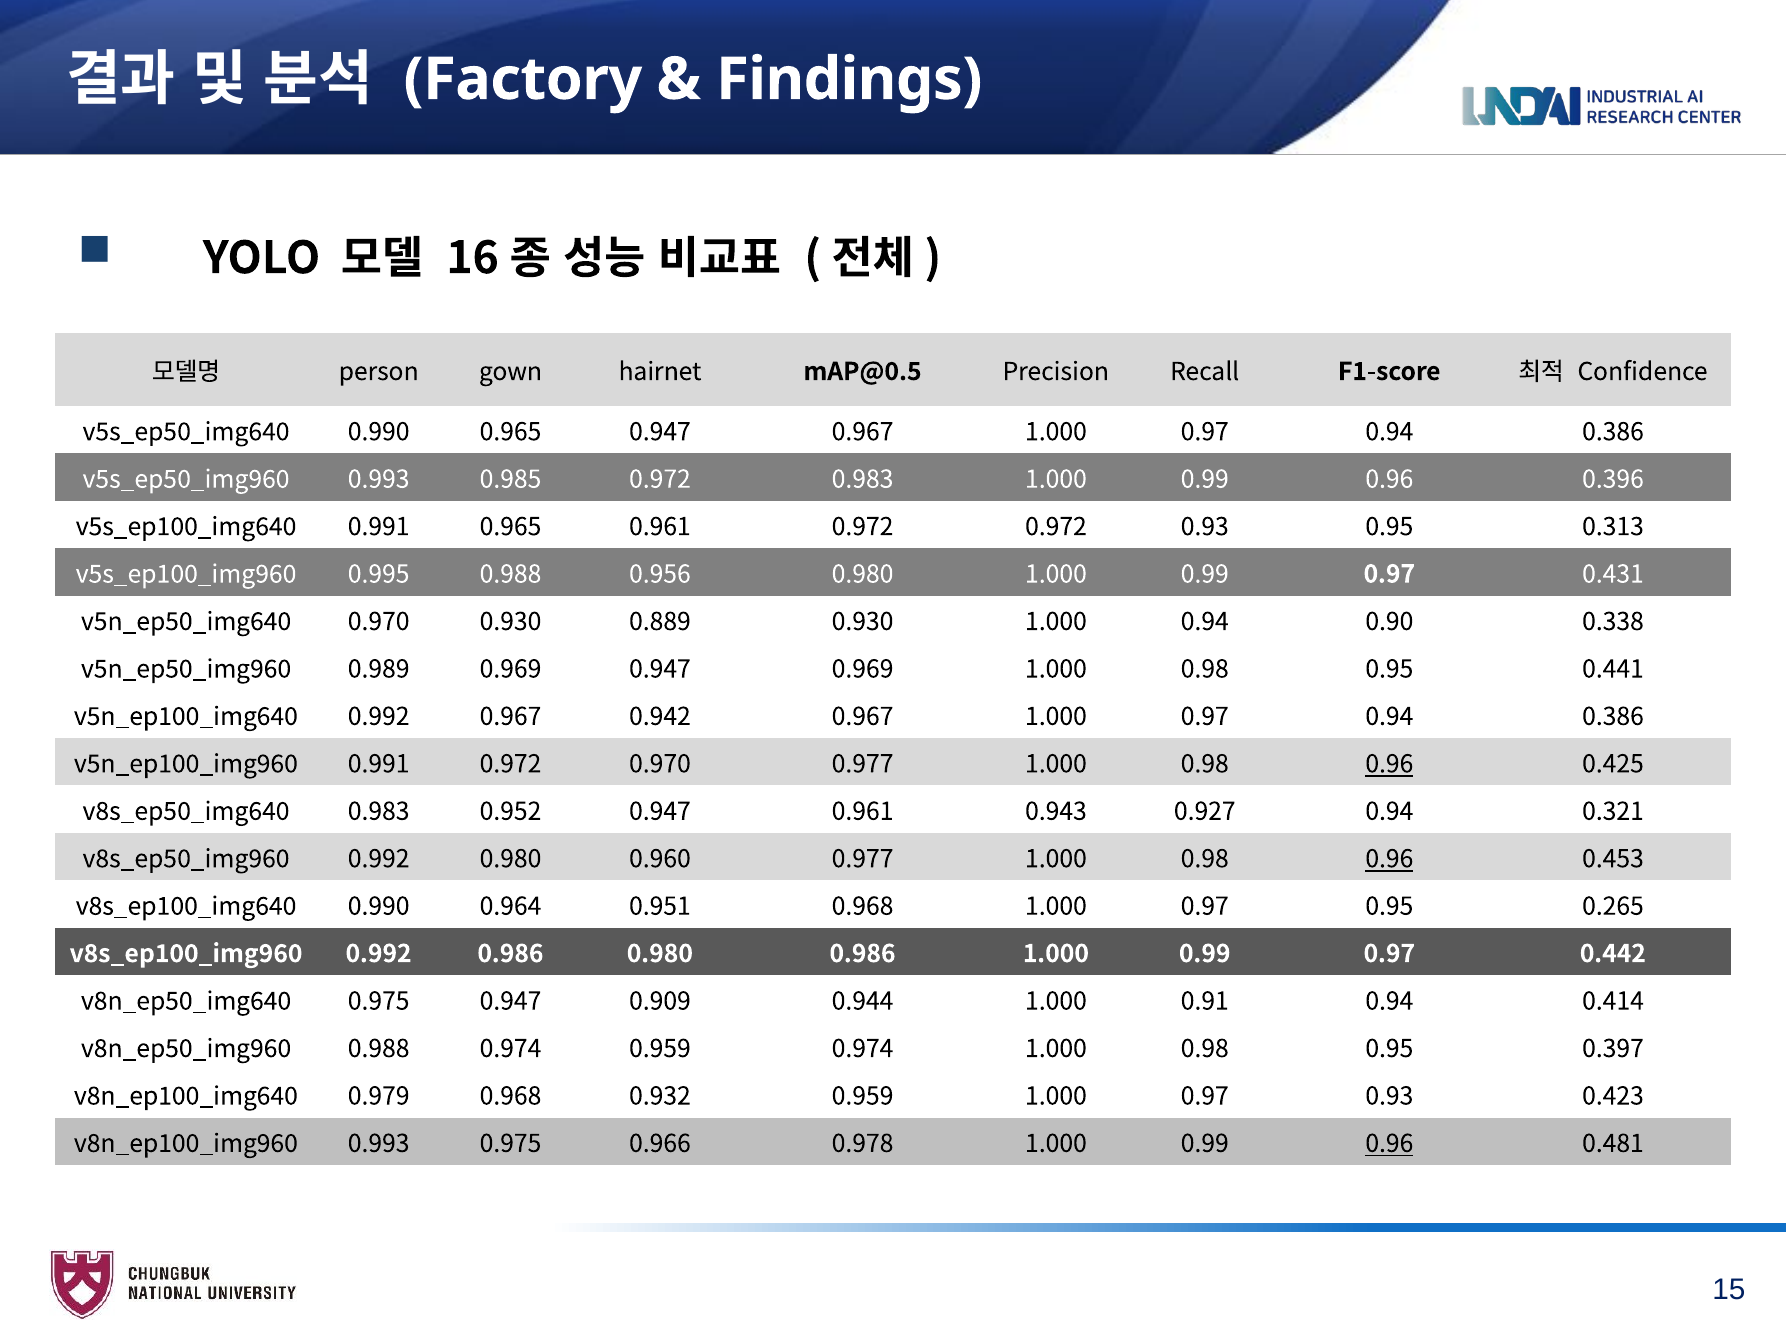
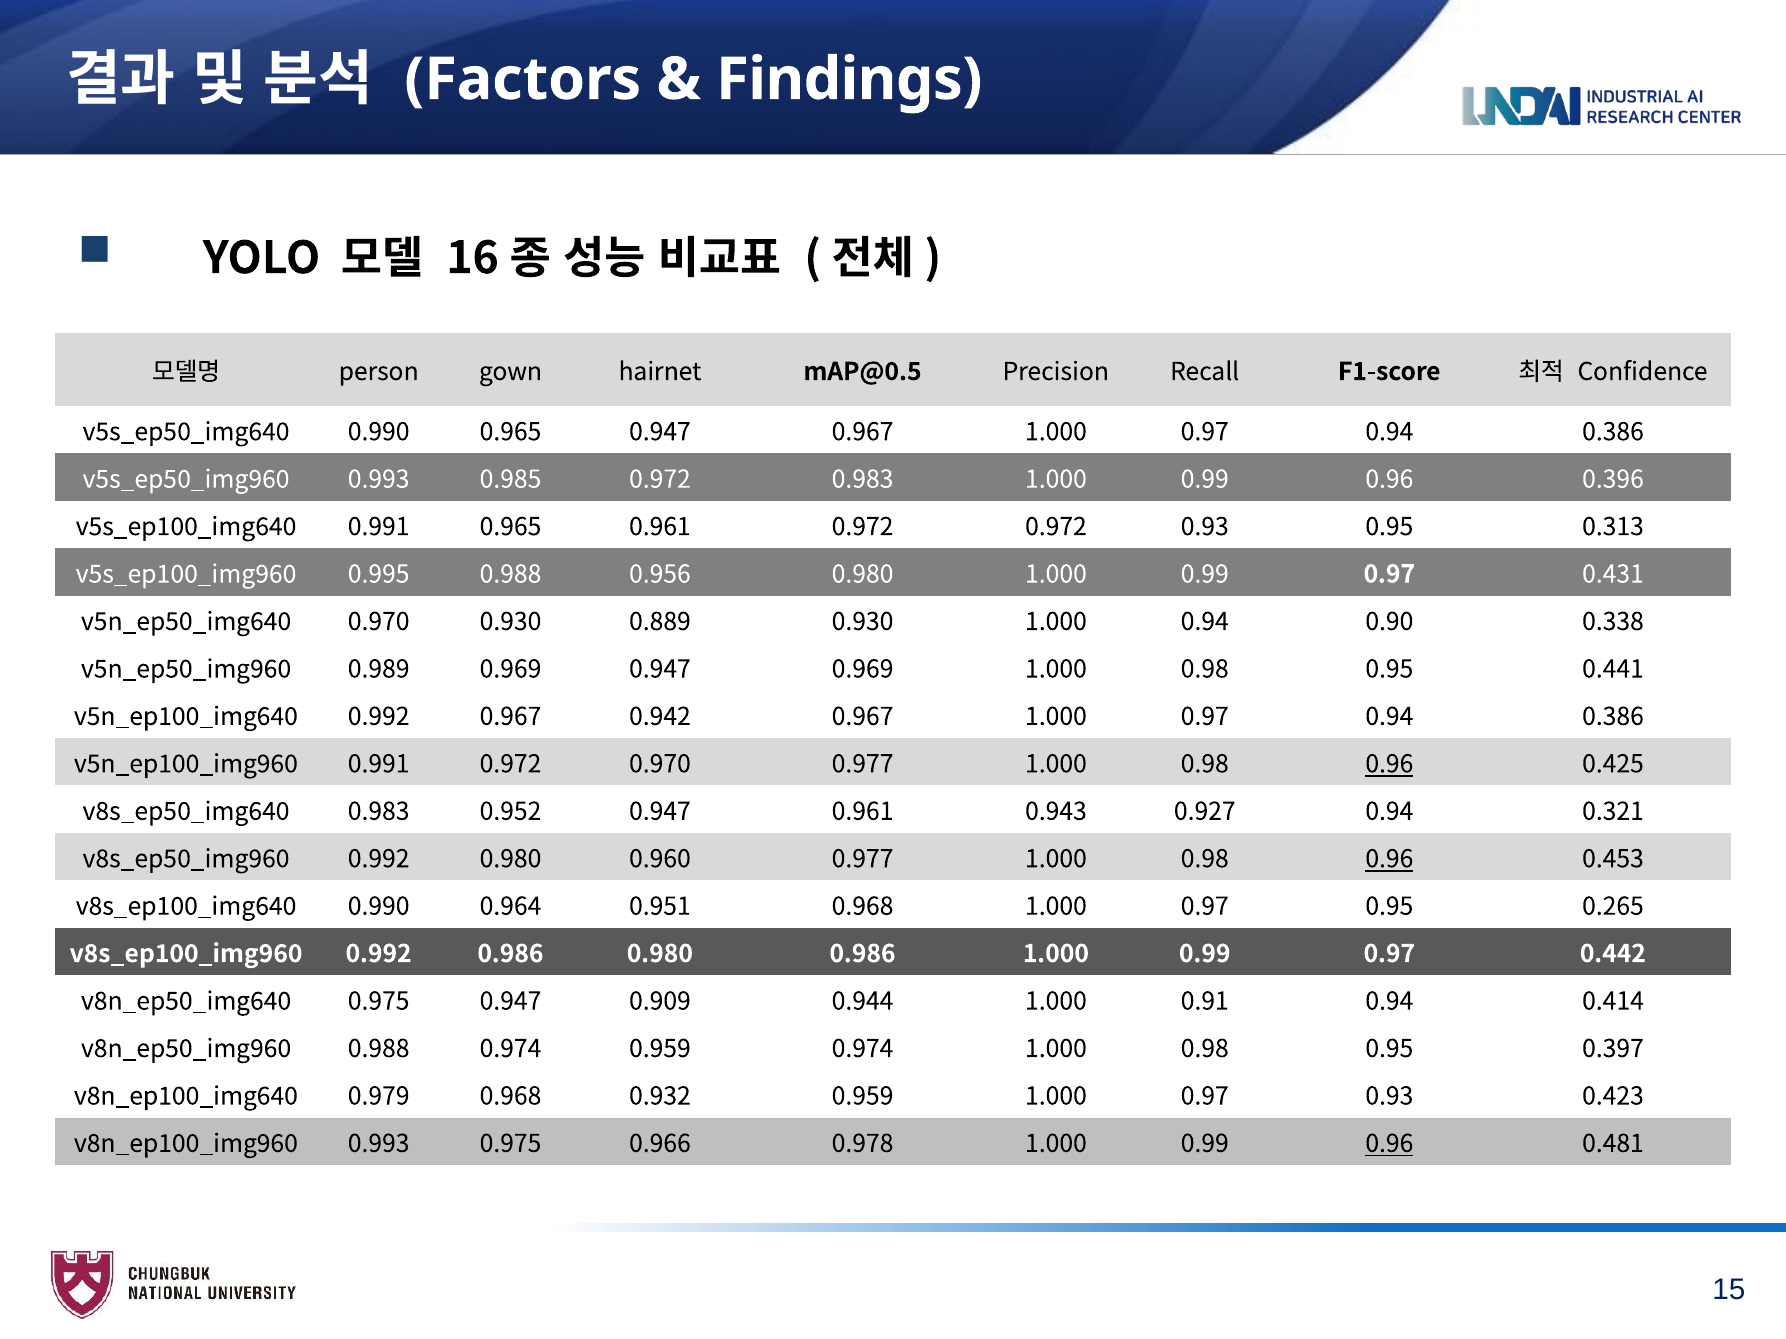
Factory: Factory -> Factors (523, 79)
